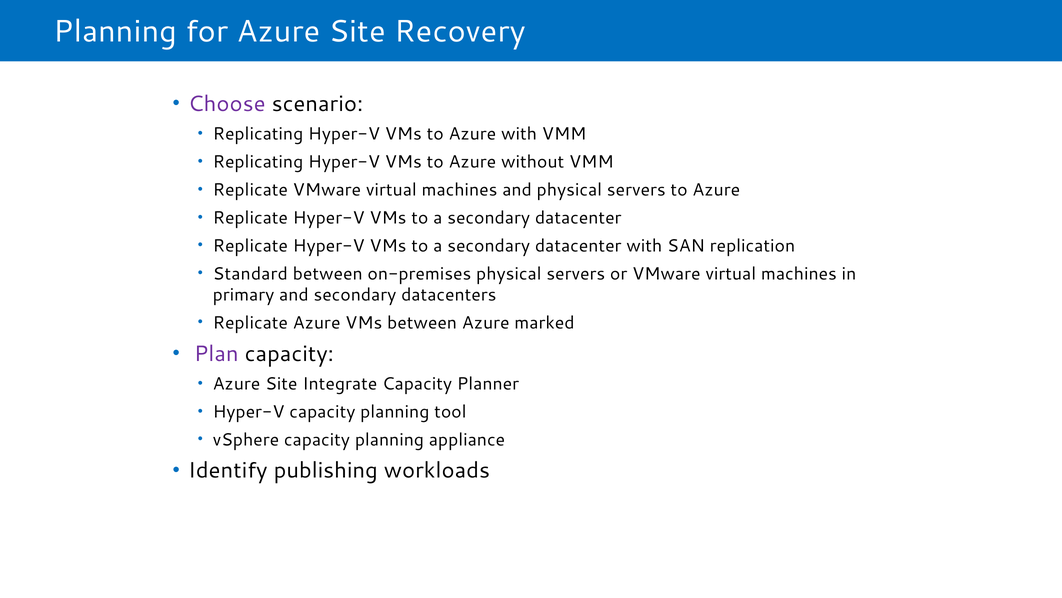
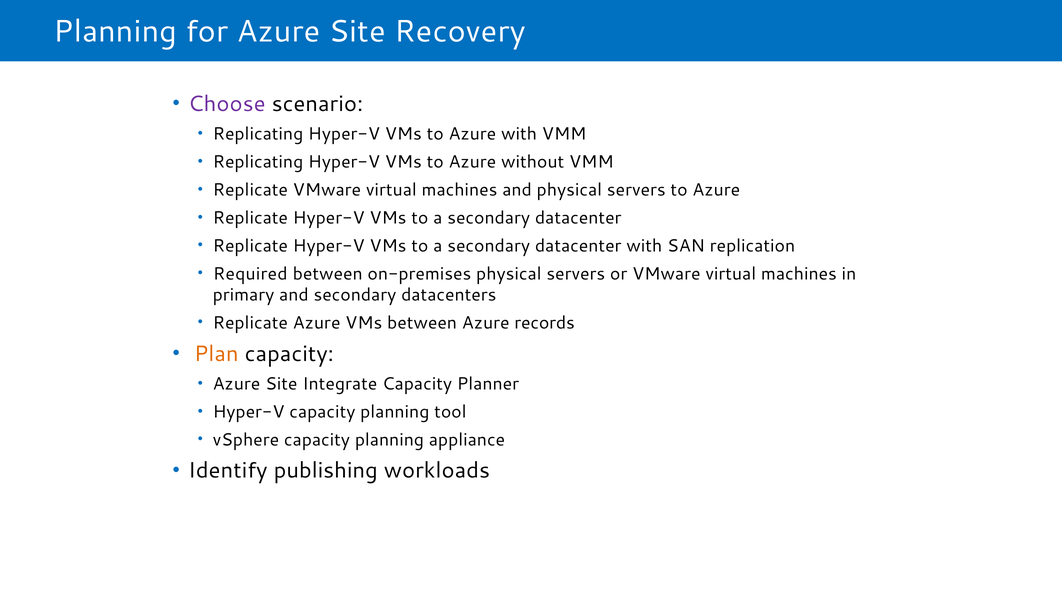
Standard: Standard -> Required (250, 273)
marked: marked -> records (545, 322)
Plan colour: purple -> orange (216, 353)
